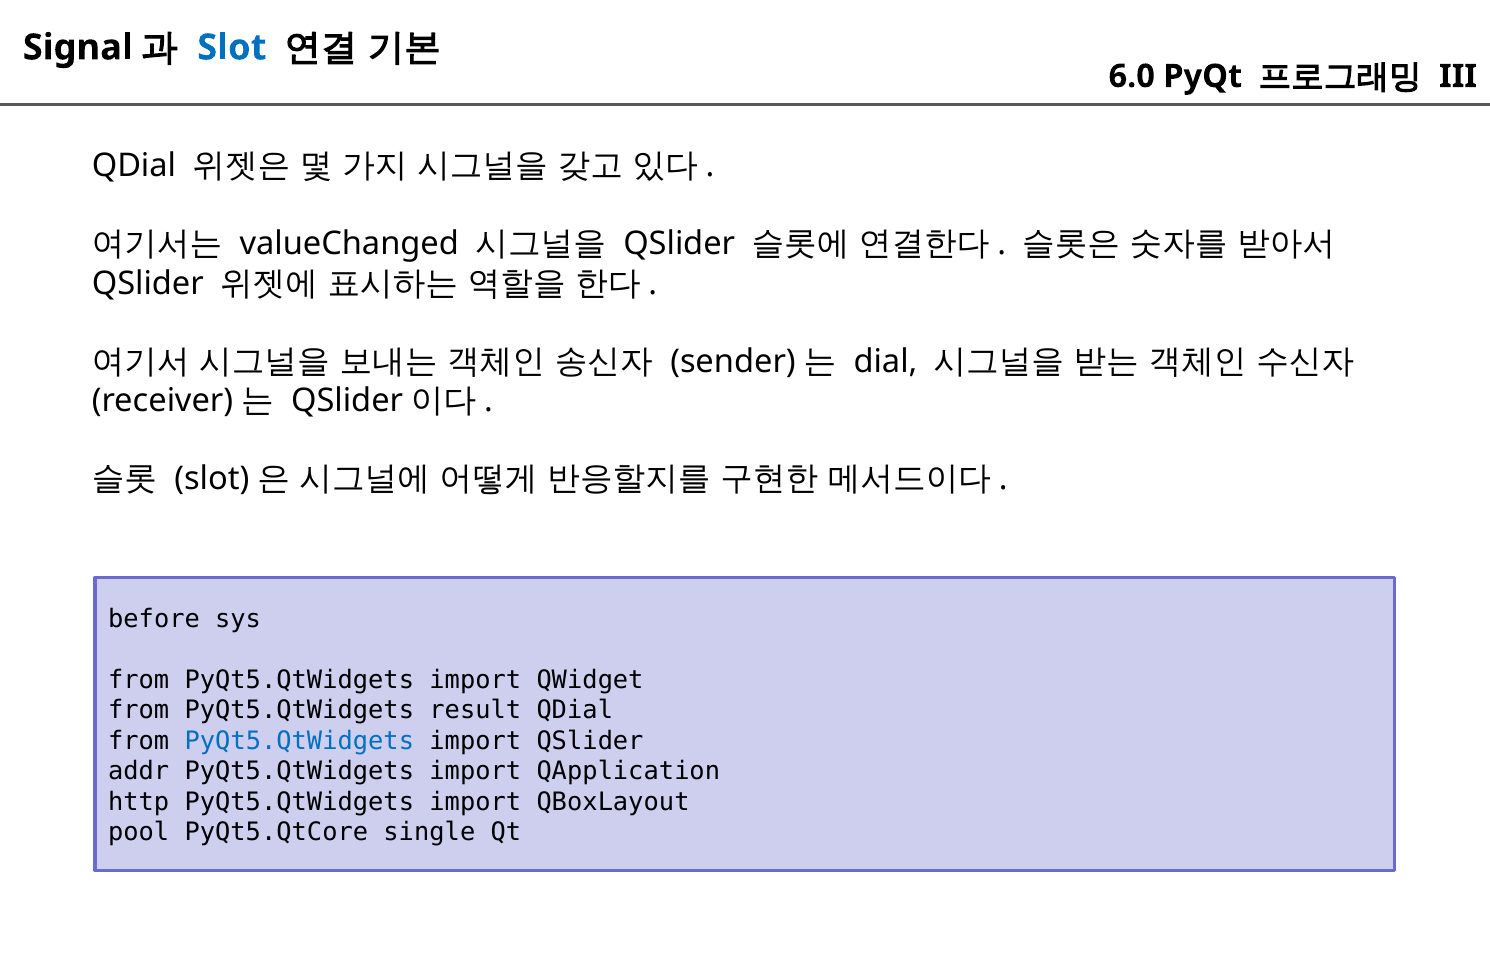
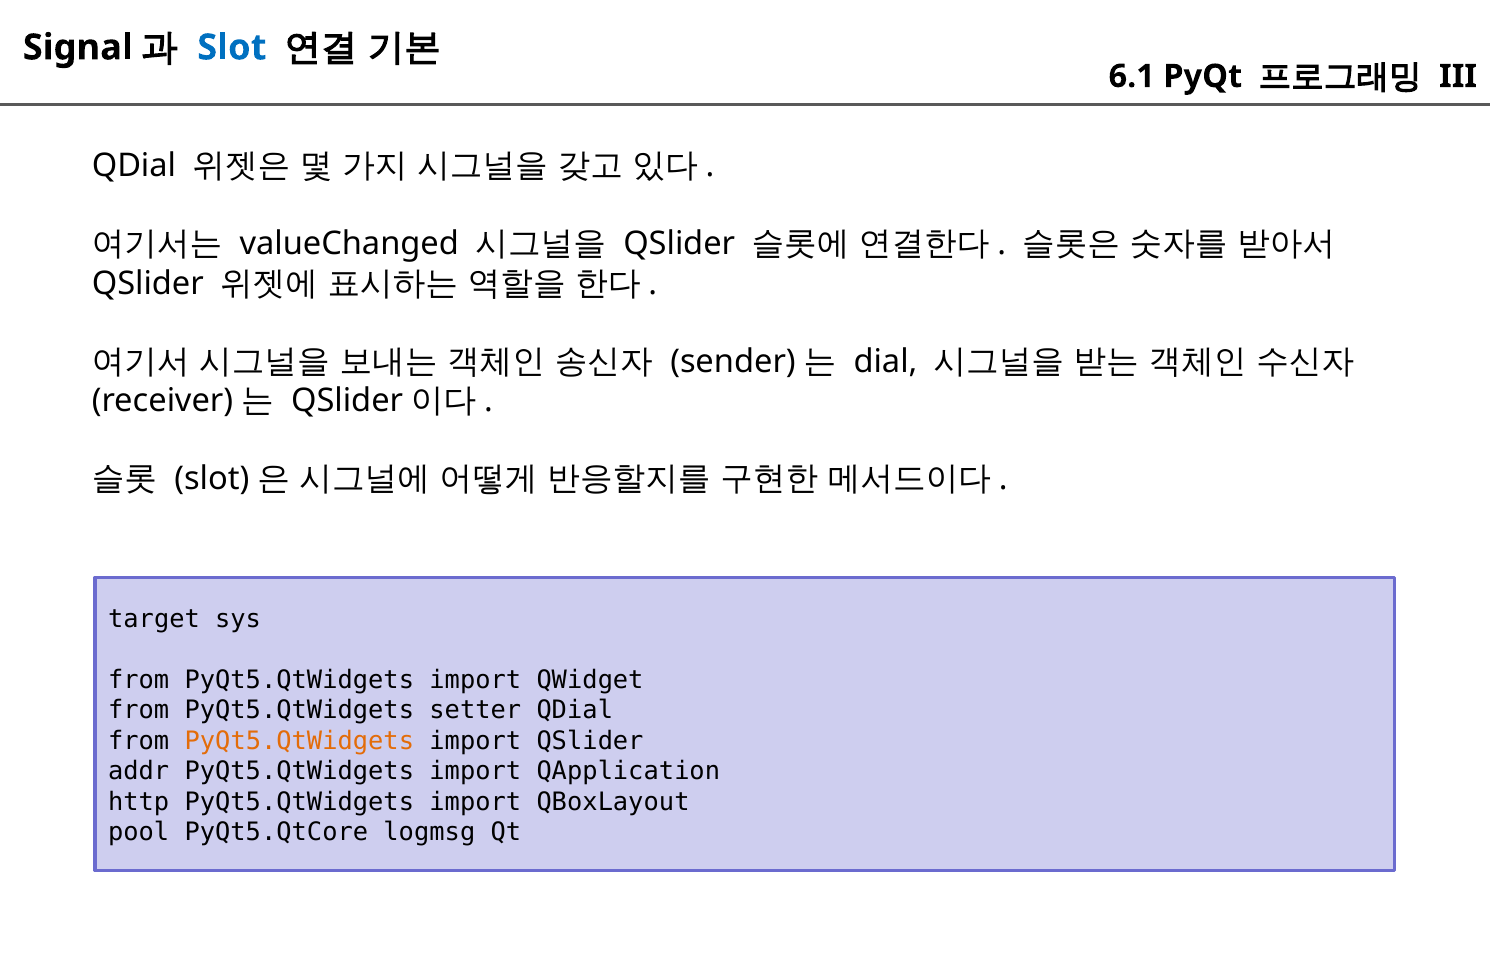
6.0: 6.0 -> 6.1 (1132, 76)
before: before -> target (154, 620)
result: result -> setter (475, 711)
PyQt5.QtWidgets colour: blue -> orange (299, 742)
single: single -> logmsg (429, 833)
